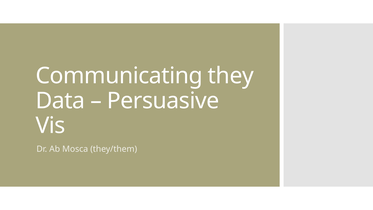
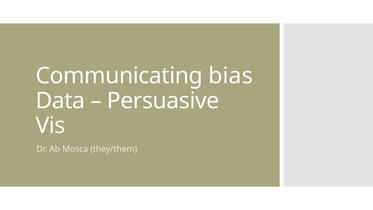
they: they -> bias (231, 76)
